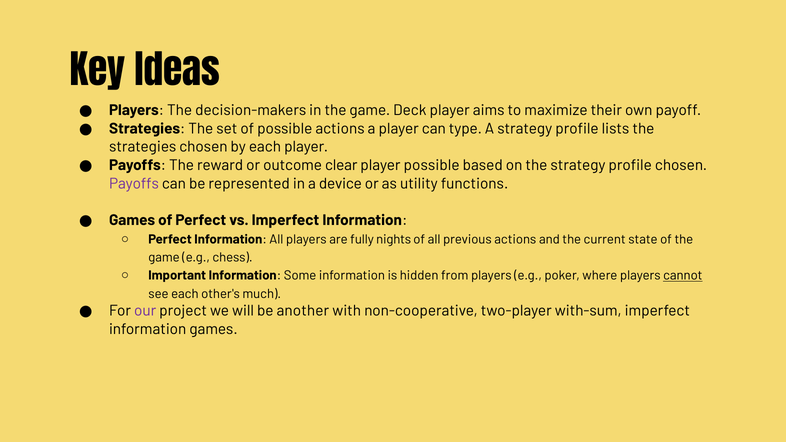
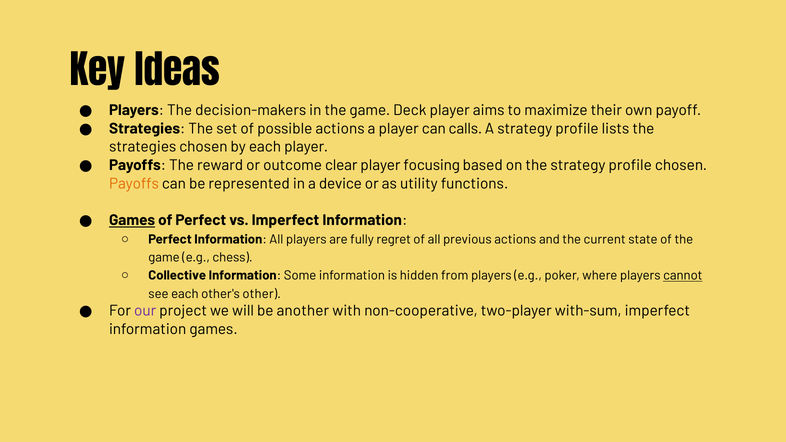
type: type -> calls (465, 129)
player possible: possible -> focusing (432, 165)
Payoffs colour: purple -> orange (134, 184)
Games underline: none -> present (132, 220)
nights: nights -> regret (394, 240)
Important: Important -> Collective (177, 276)
much: much -> other (262, 294)
